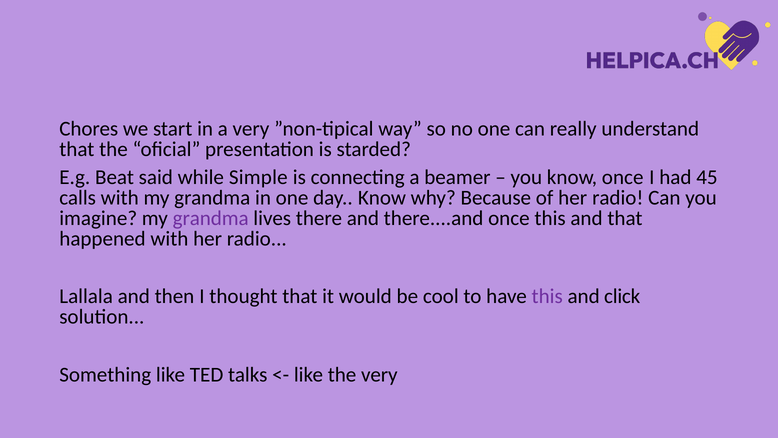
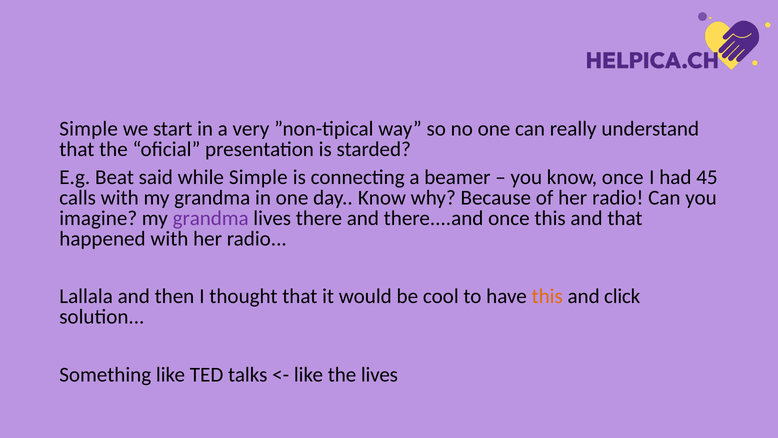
Chores: Chores -> Simple (89, 129)
this colour: purple -> orange (547, 296)
the very: very -> lives (379, 374)
